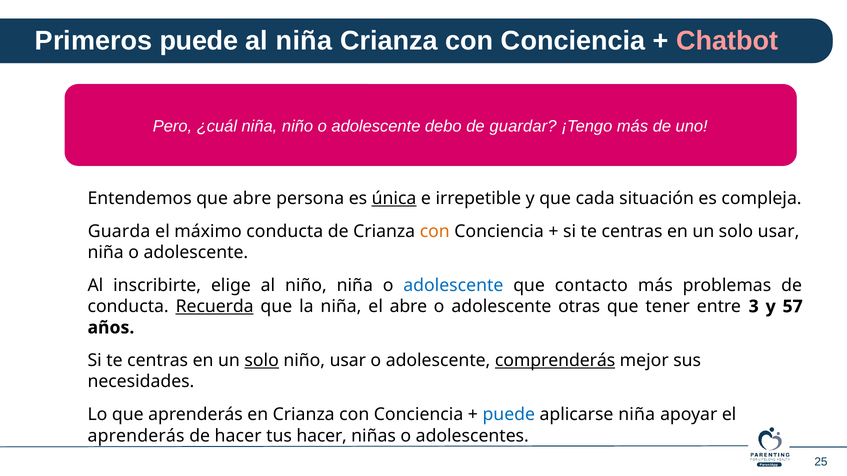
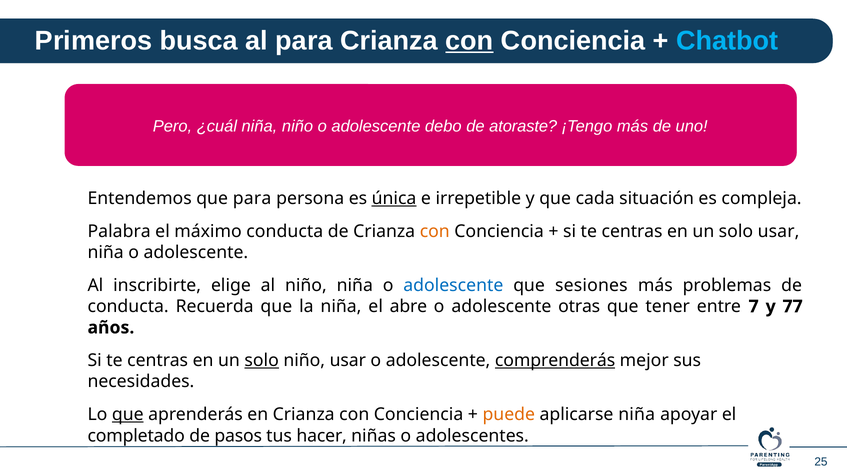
Primeros puede: puede -> busca (199, 41)
al niña: niña -> para (304, 41)
con underline: none -> present (469, 41)
Chatbot colour: pink -> light blue (727, 41)
guardar: guardar -> atoraste (523, 126)
que abre: abre -> para (252, 198)
Guarda: Guarda -> Palabra (119, 231)
contacto: contacto -> sesiones (591, 286)
Recuerda underline: present -> none (215, 307)
3: 3 -> 7 (754, 307)
57: 57 -> 77 (793, 307)
que underline: none -> present (128, 415)
puede colour: blue -> orange (509, 415)
aprenderás: aprenderás -> completado (136, 436)
de hacer: hacer -> pasos (238, 436)
